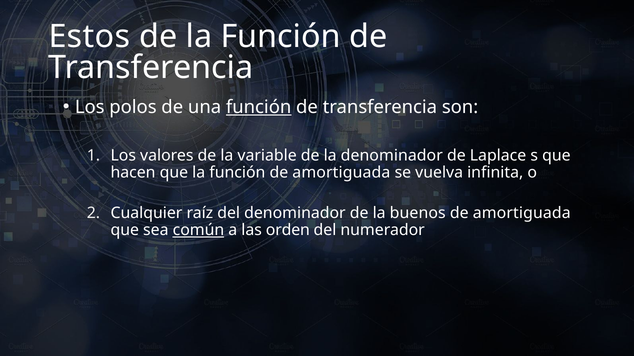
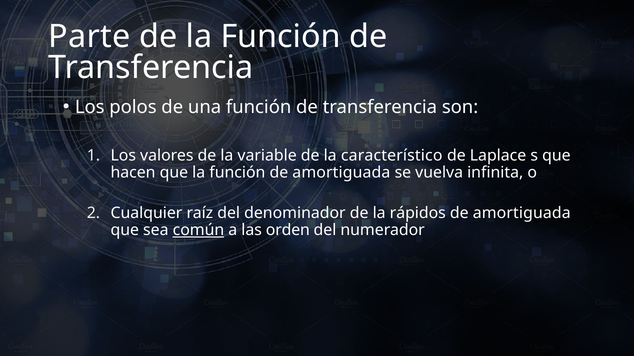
Estos: Estos -> Parte (89, 36)
función underline: present -> none (259, 107)
la denominador: denominador -> característico (392, 156)
buenos: buenos -> rápidos (418, 214)
